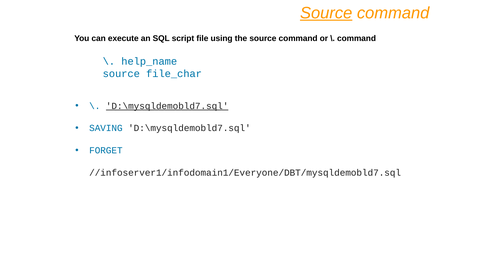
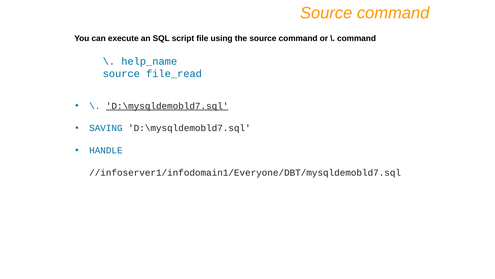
Source underline: present -> none (326, 13)
file_char: file_char -> file_read (174, 74)
FORGET: FORGET -> HANDLE (106, 150)
